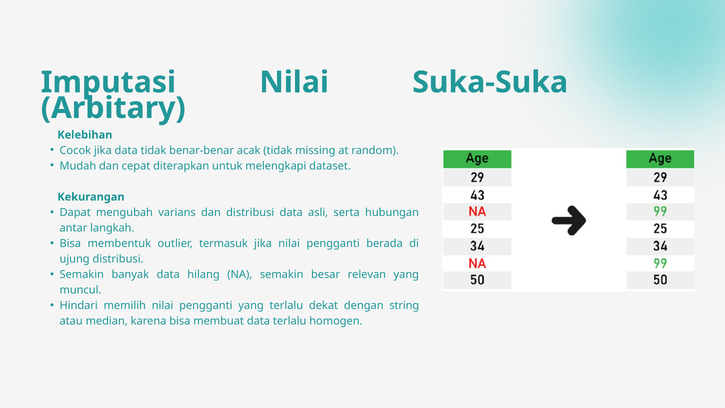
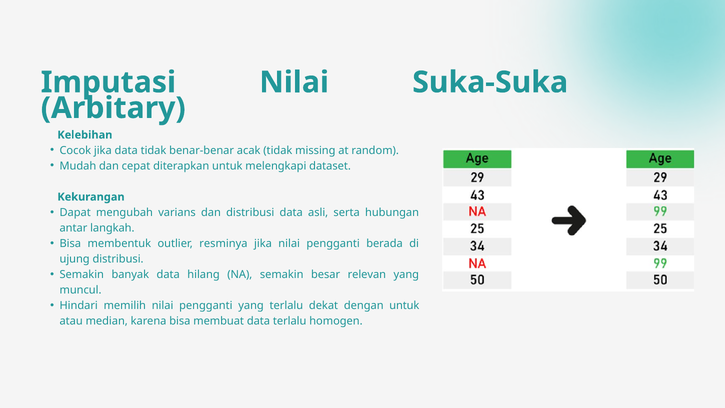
termasuk: termasuk -> resminya (223, 243)
dengan string: string -> untuk (404, 305)
